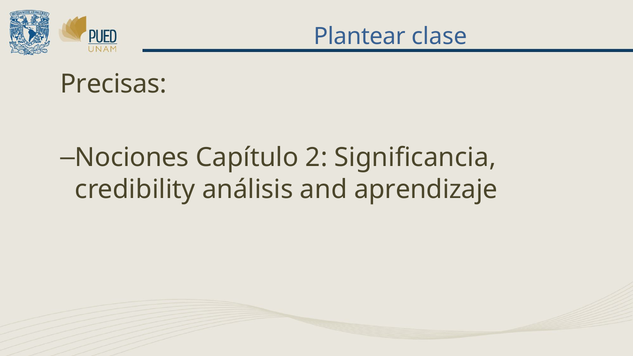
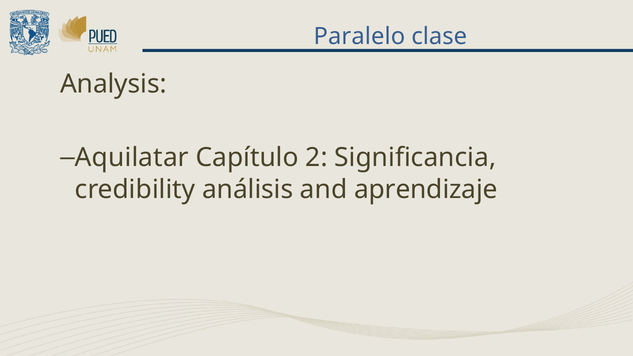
Plantear: Plantear -> Paralelo (359, 36)
Precisas: Precisas -> Analysis (113, 84)
Nociones: Nociones -> Aquilatar (132, 158)
